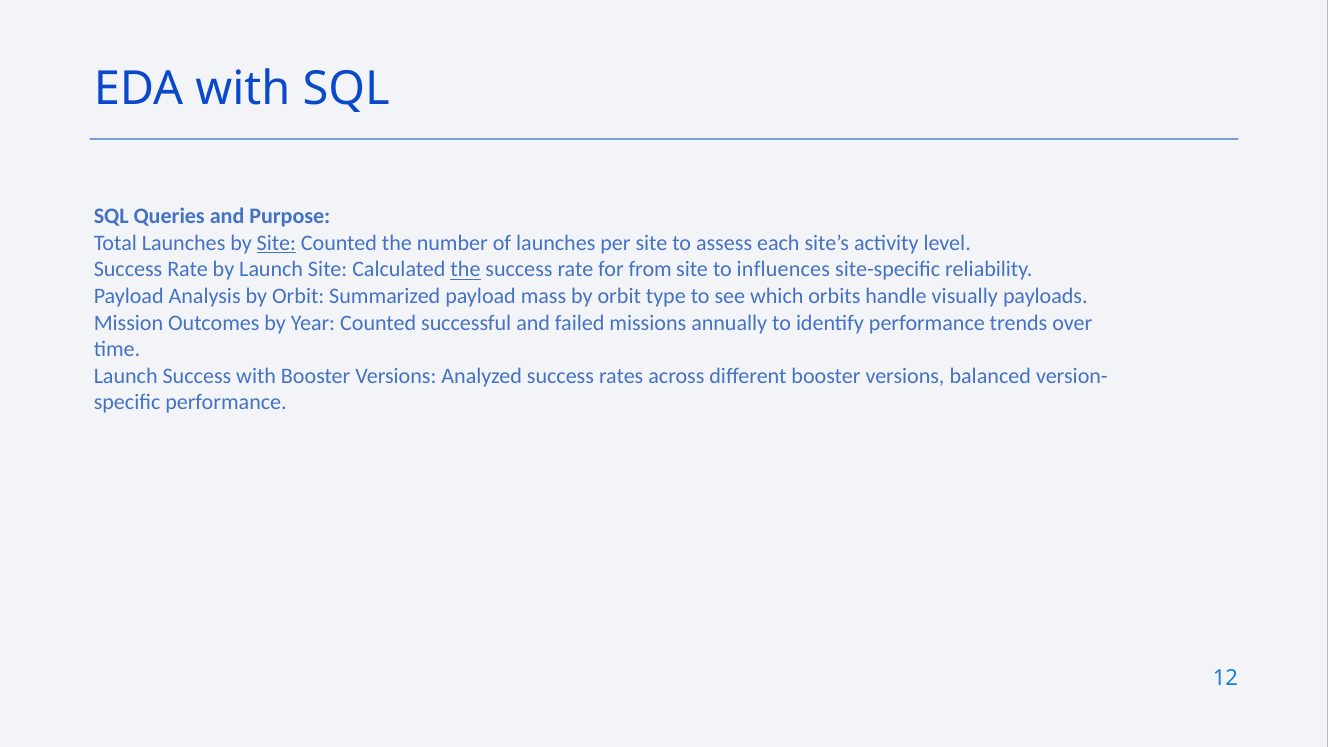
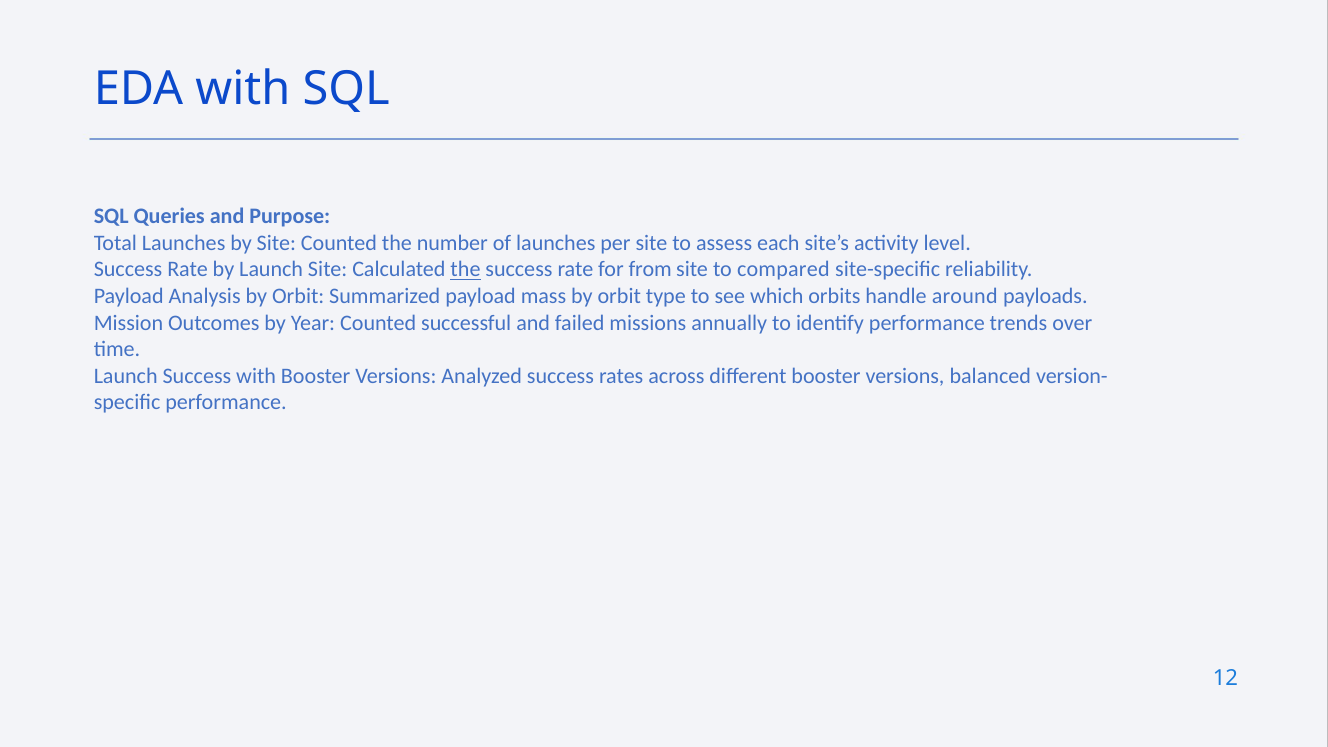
Site underline: present -> none (276, 243)
influences: influences -> compared (783, 270)
visually: visually -> around (965, 296)
